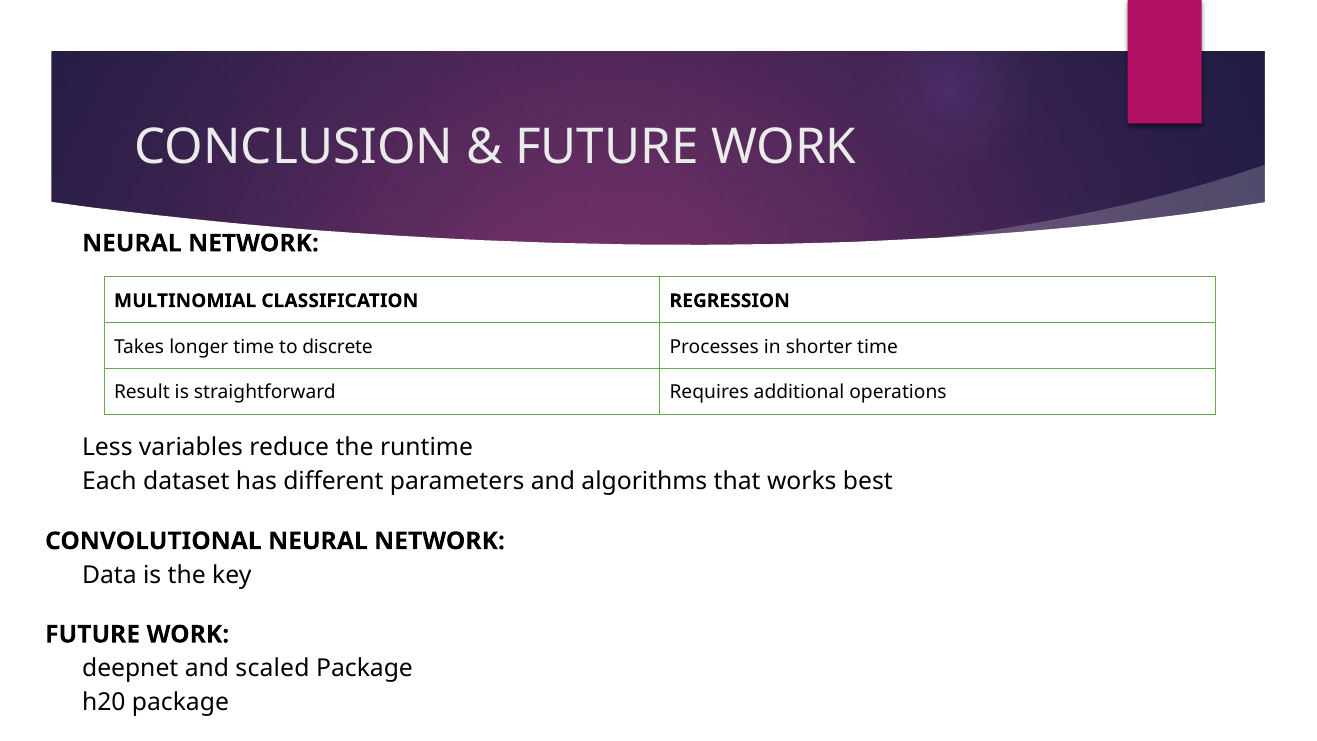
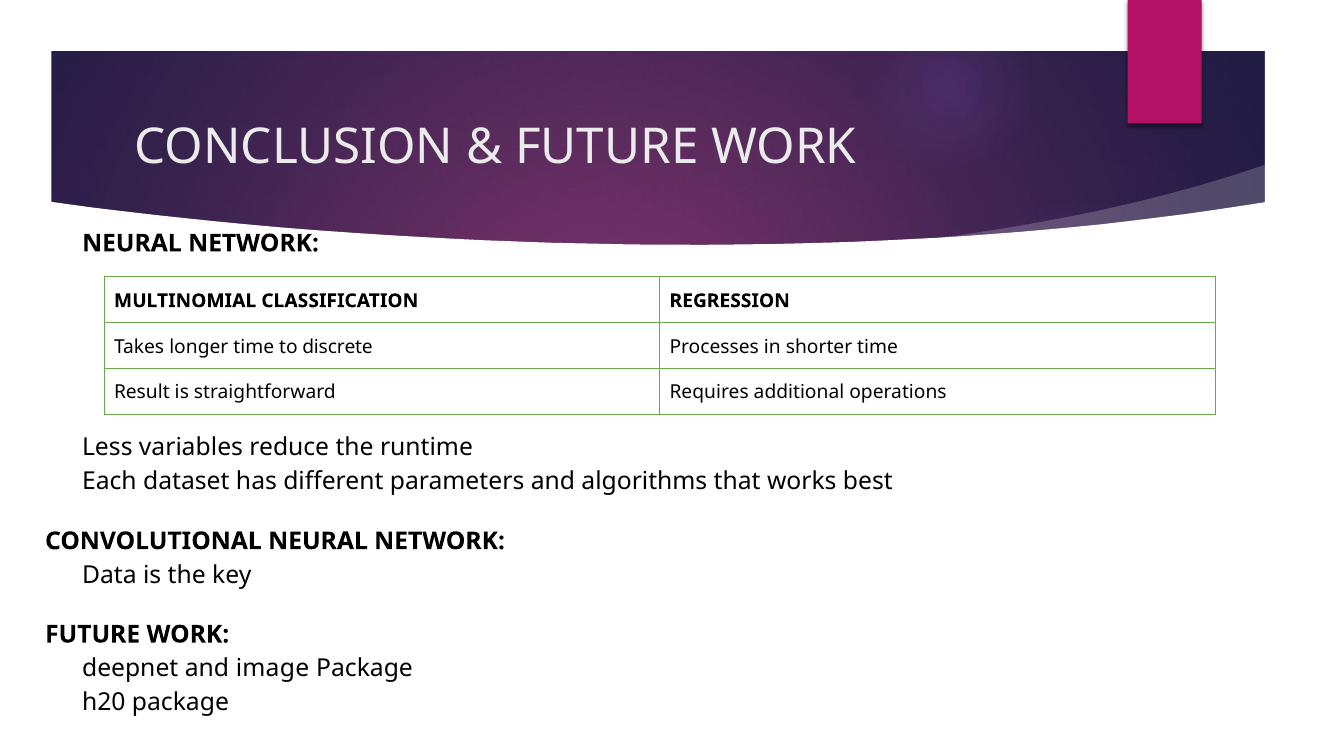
scaled: scaled -> image (272, 668)
